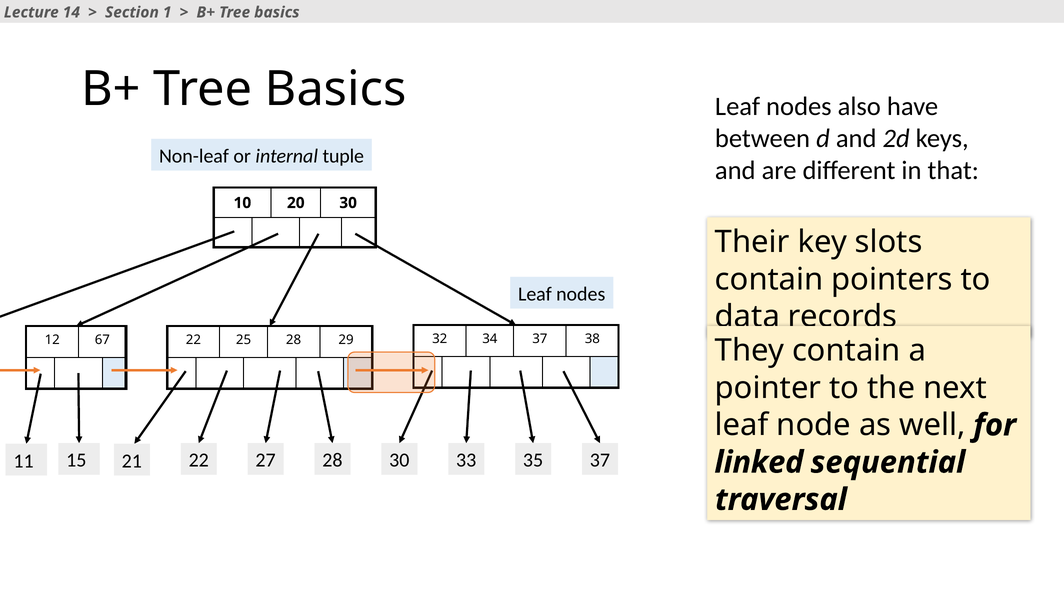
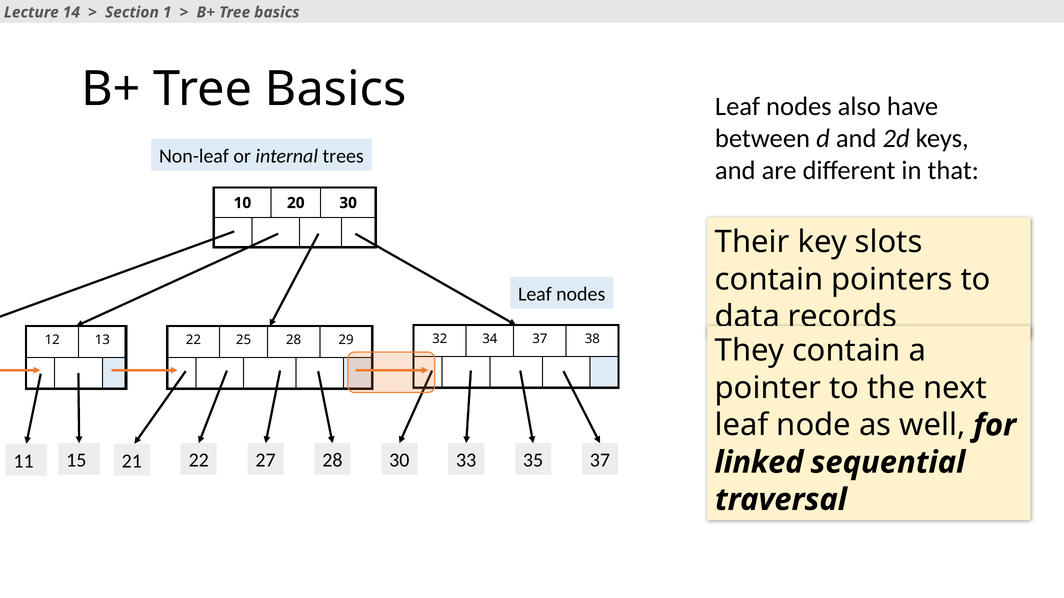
tuple: tuple -> trees (343, 156)
67: 67 -> 13 (102, 340)
